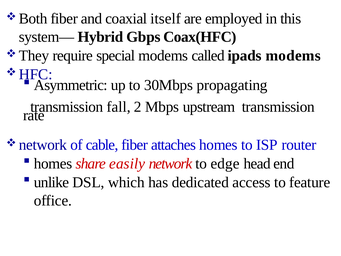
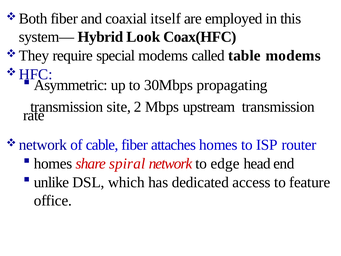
Gbps: Gbps -> Look (143, 37)
ipads: ipads -> table (244, 56)
fall: fall -> site (119, 107)
easily: easily -> spiral (127, 164)
